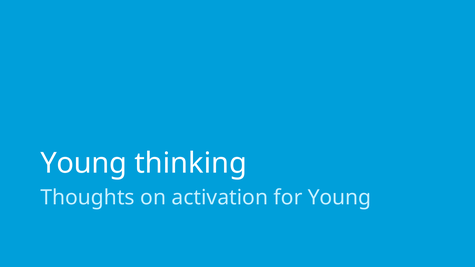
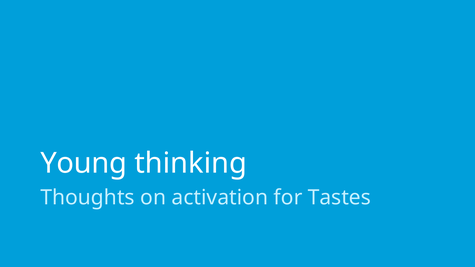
for Young: Young -> Tastes (339, 198)
